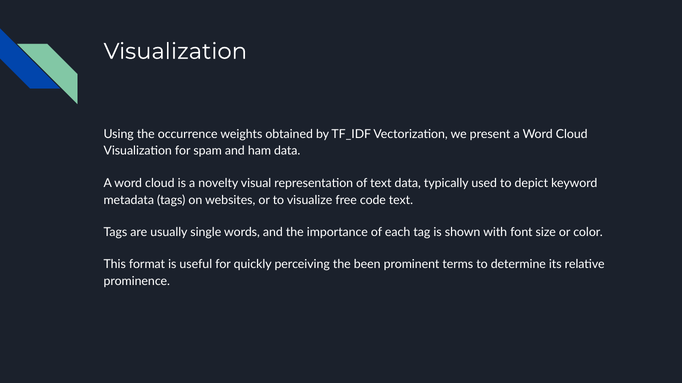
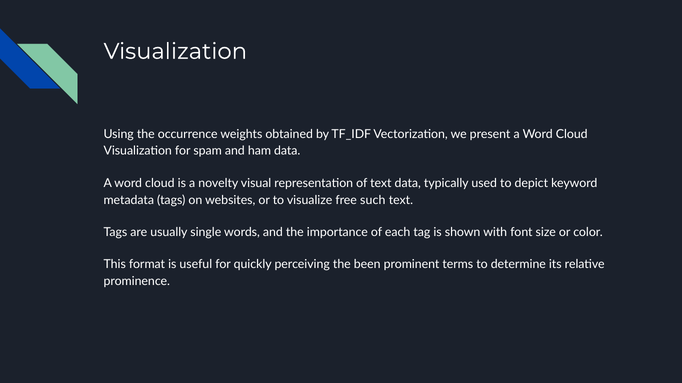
code: code -> such (373, 200)
